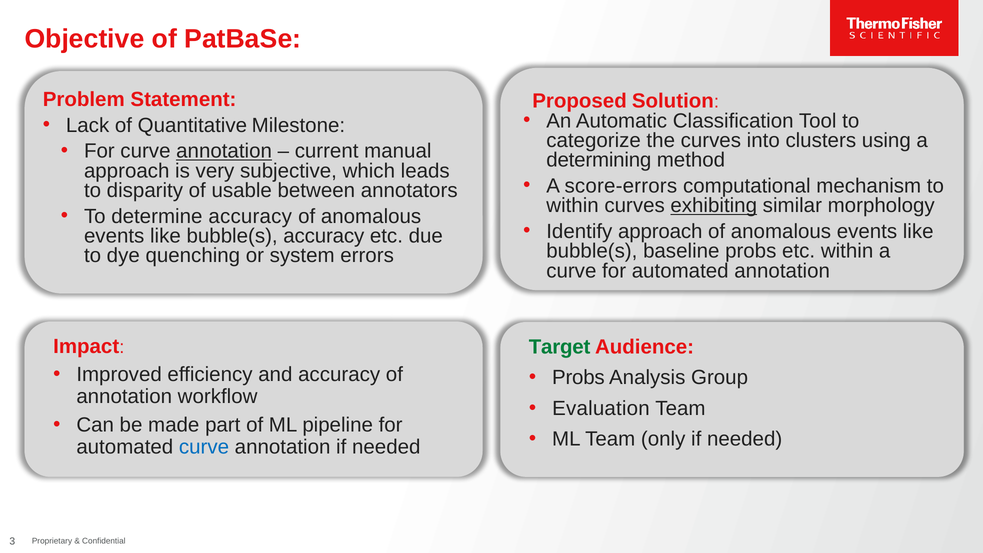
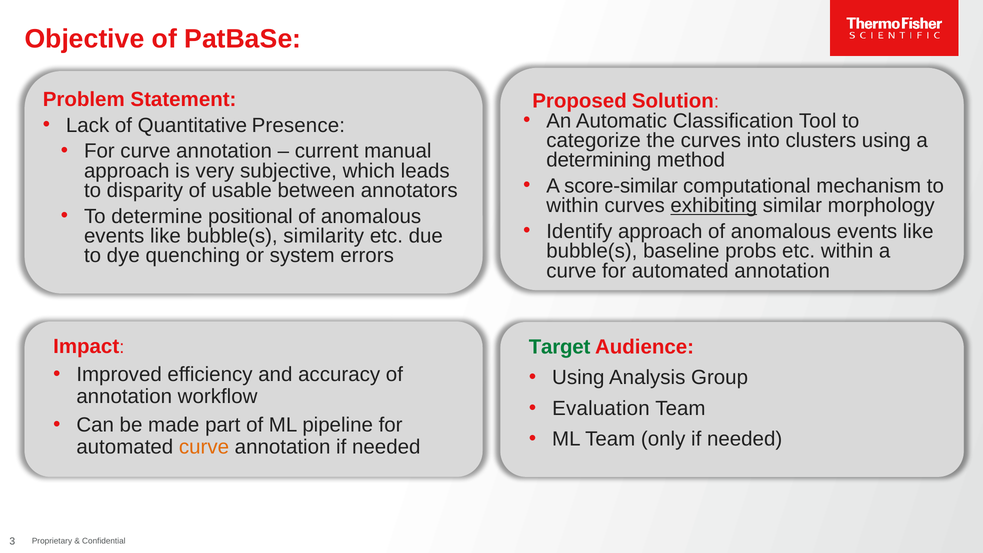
Milestone: Milestone -> Presence (298, 125)
annotation underline: present -> none (224, 151)
score-errors: score-errors -> score-similar (621, 186)
determine accuracy: accuracy -> positional (250, 216)
bubble(s accuracy: accuracy -> similarity (324, 236)
Probs: Probs -> Using (578, 378)
curve colour: blue -> orange (204, 447)
